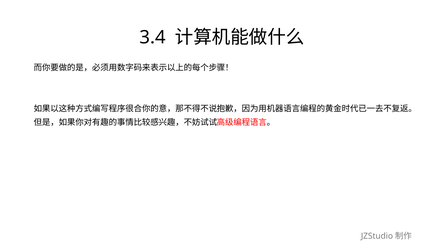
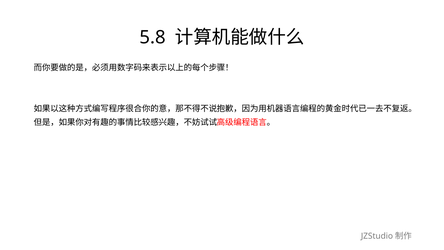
3.4: 3.4 -> 5.8 (153, 37)
